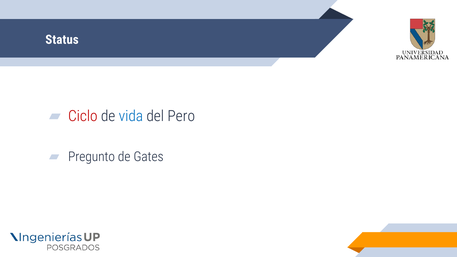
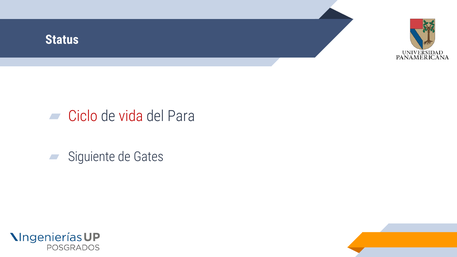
vida colour: blue -> red (131, 116)
Pero: Pero -> Para (181, 116)
Pregunto: Pregunto -> Siguiente (92, 157)
